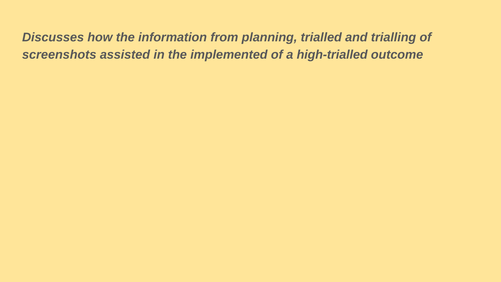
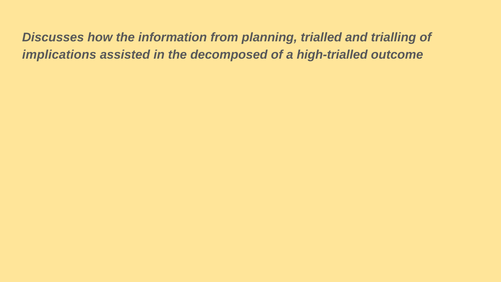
screenshots: screenshots -> implications (59, 55)
implemented: implemented -> decomposed (229, 55)
